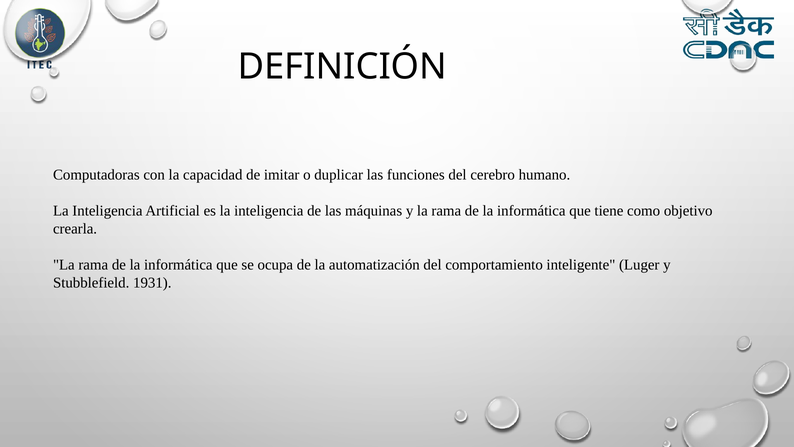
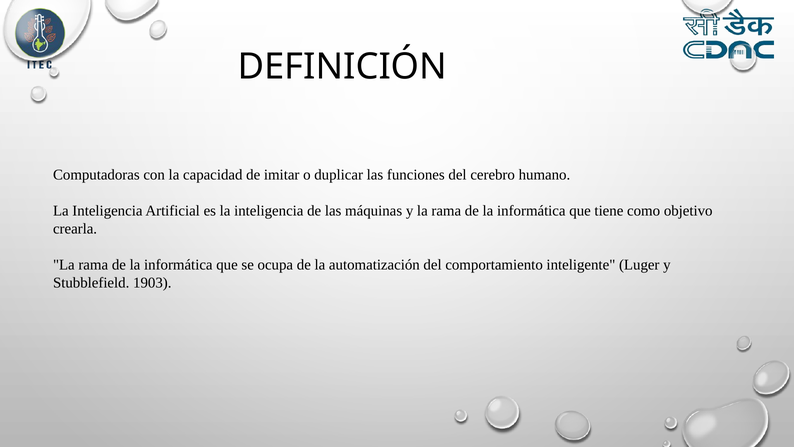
1931: 1931 -> 1903 (152, 282)
